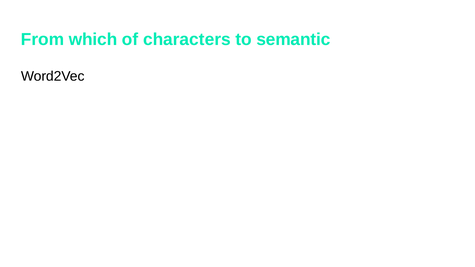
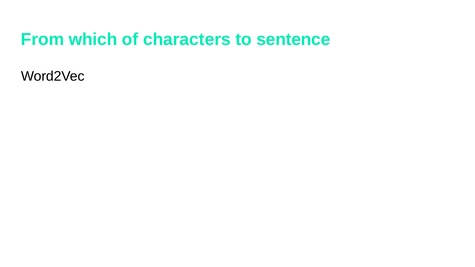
semantic: semantic -> sentence (293, 39)
